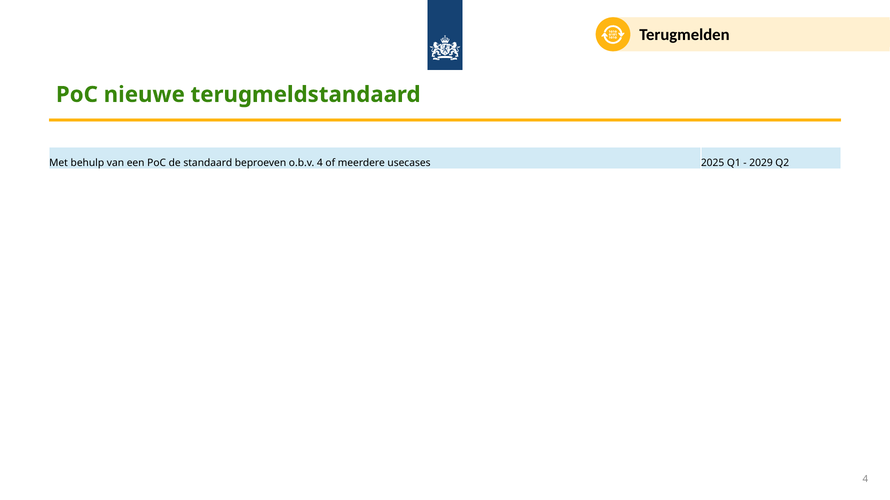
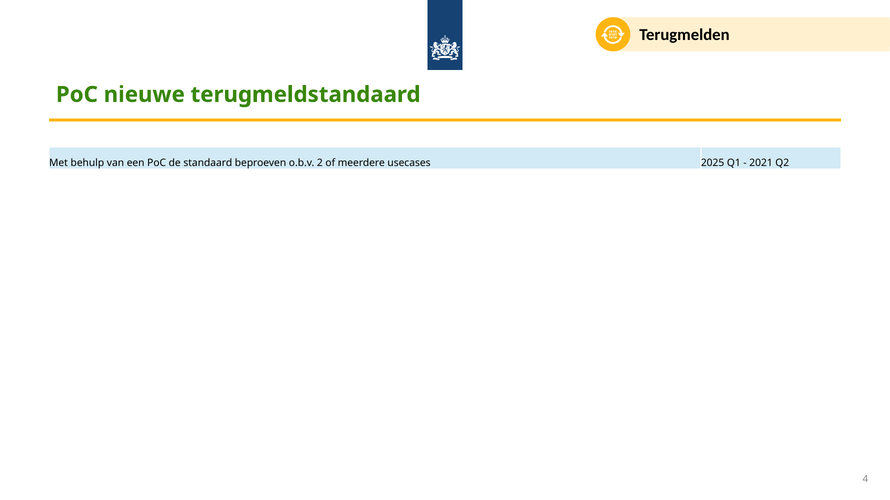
o.b.v 4: 4 -> 2 (320, 163)
2029: 2029 -> 2021 (761, 163)
